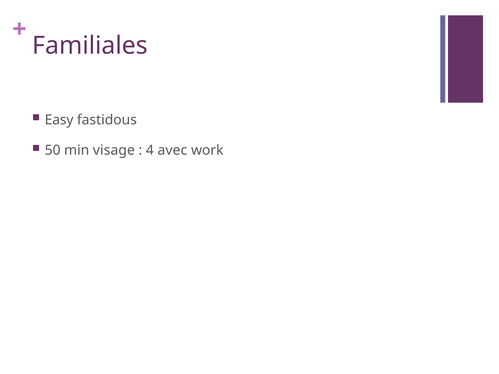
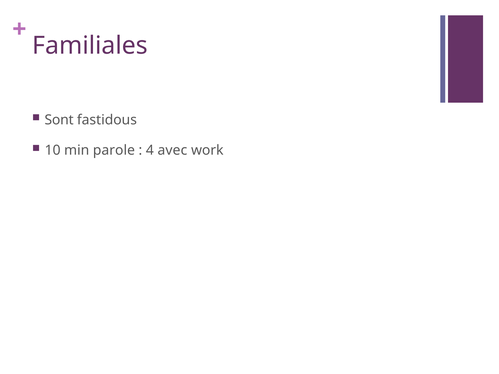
Easy: Easy -> Sont (59, 120)
50: 50 -> 10 (53, 150)
visage: visage -> parole (114, 150)
